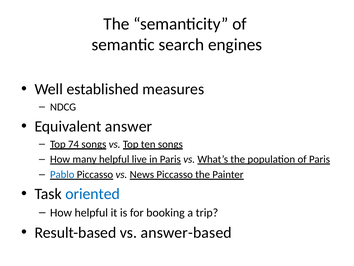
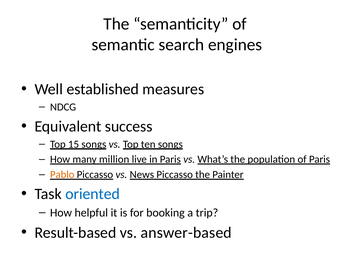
answer: answer -> success (129, 126)
74: 74 -> 15 (74, 144)
many helpful: helpful -> million (114, 159)
Pablo colour: blue -> orange (62, 174)
